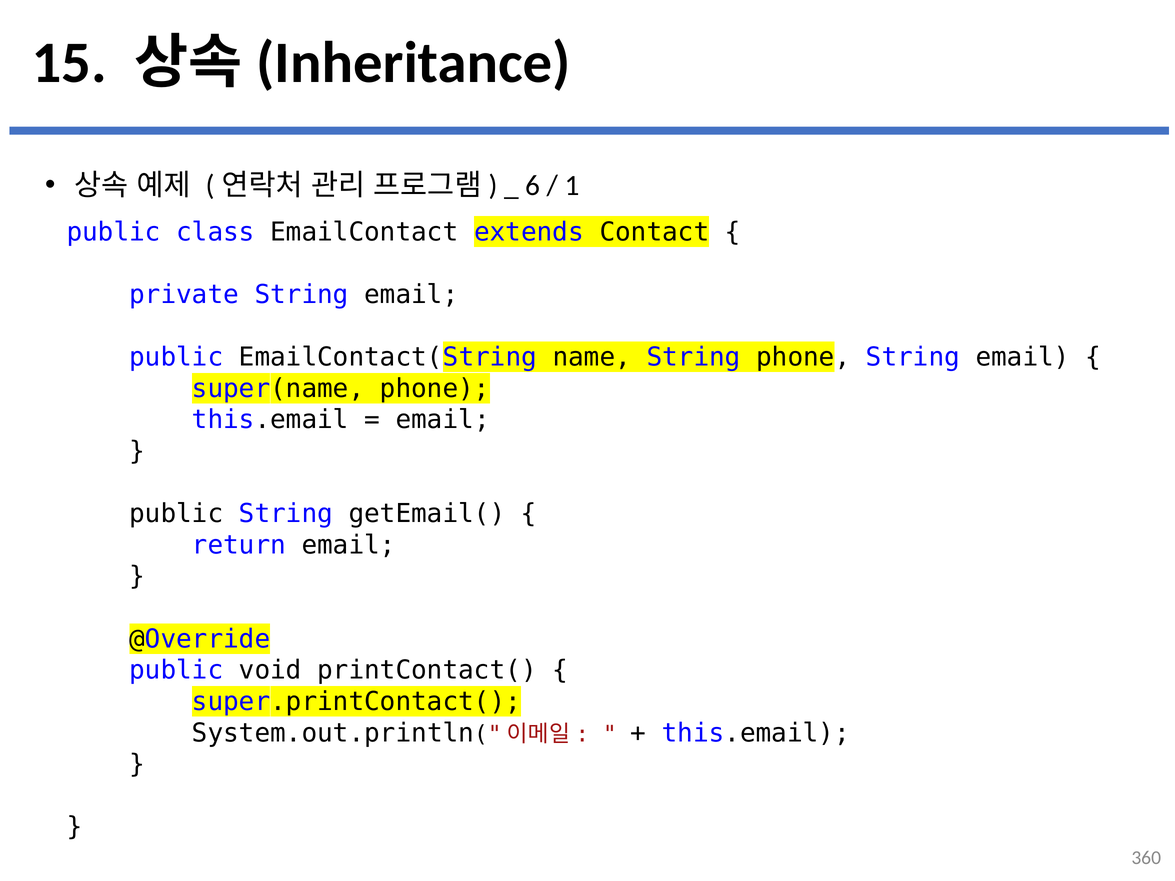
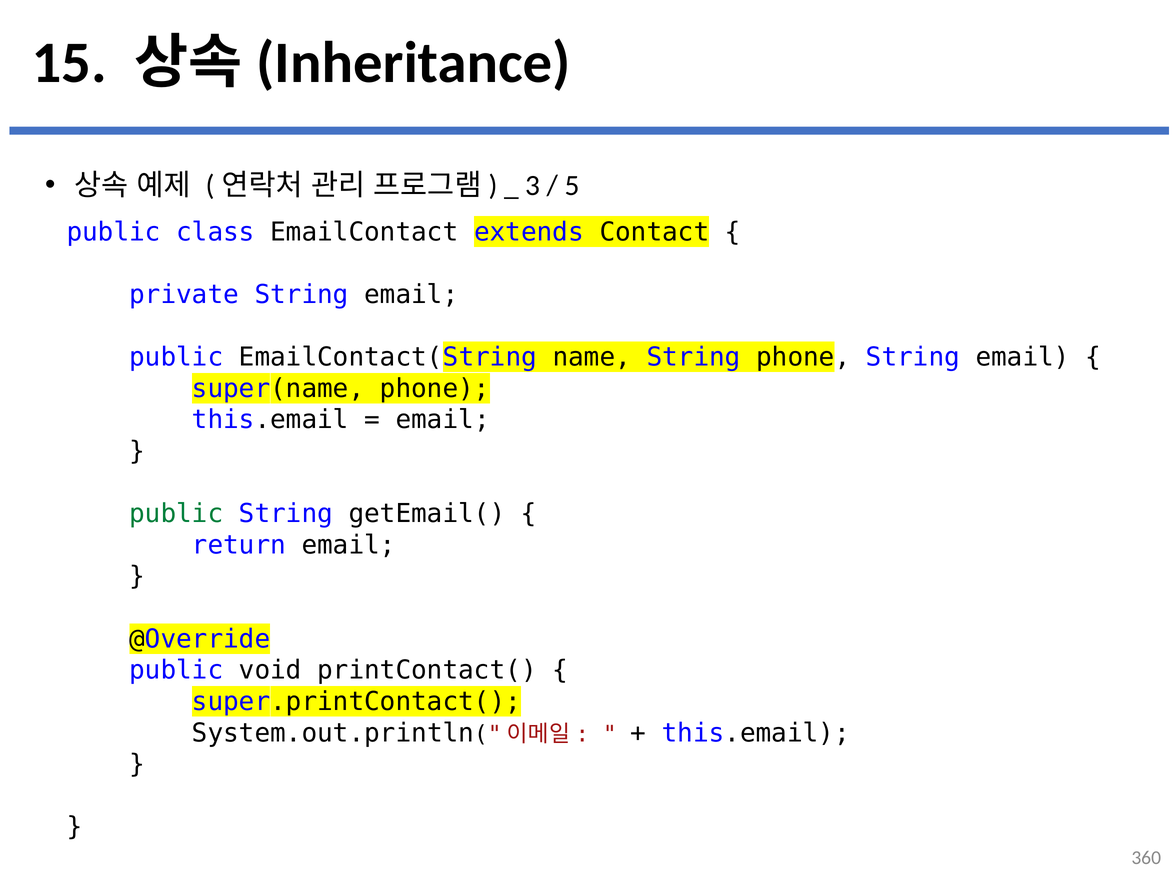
6: 6 -> 3 (533, 186)
1: 1 -> 5 (572, 186)
public colour: black -> green (176, 514)
